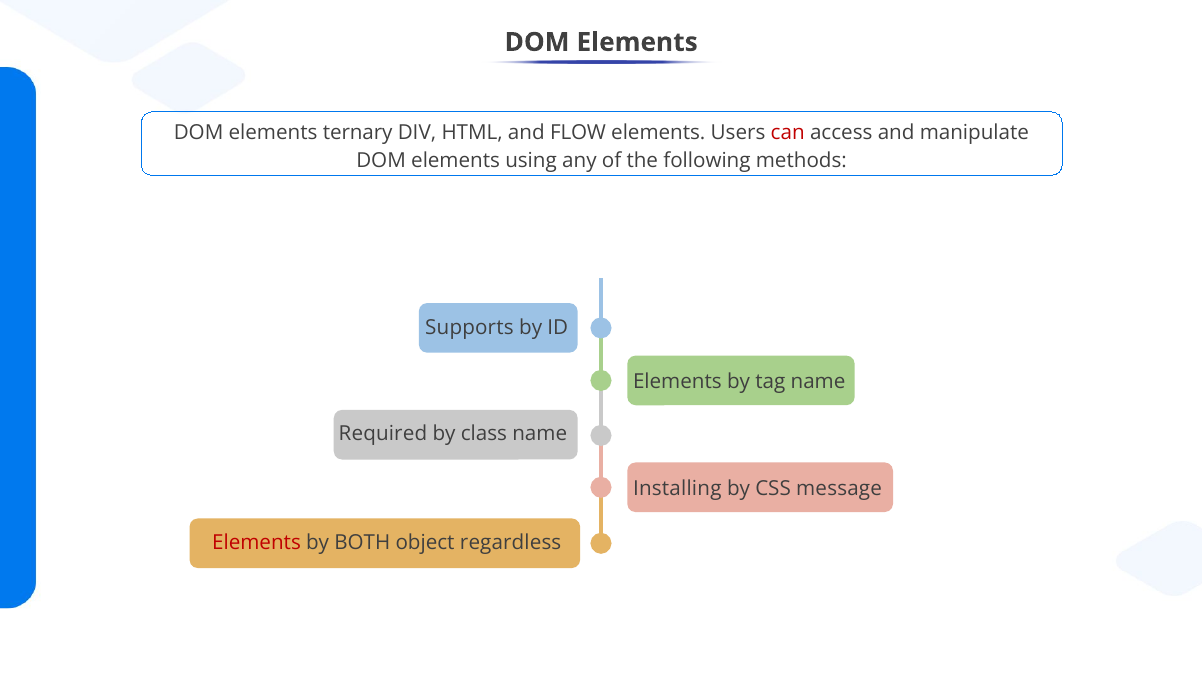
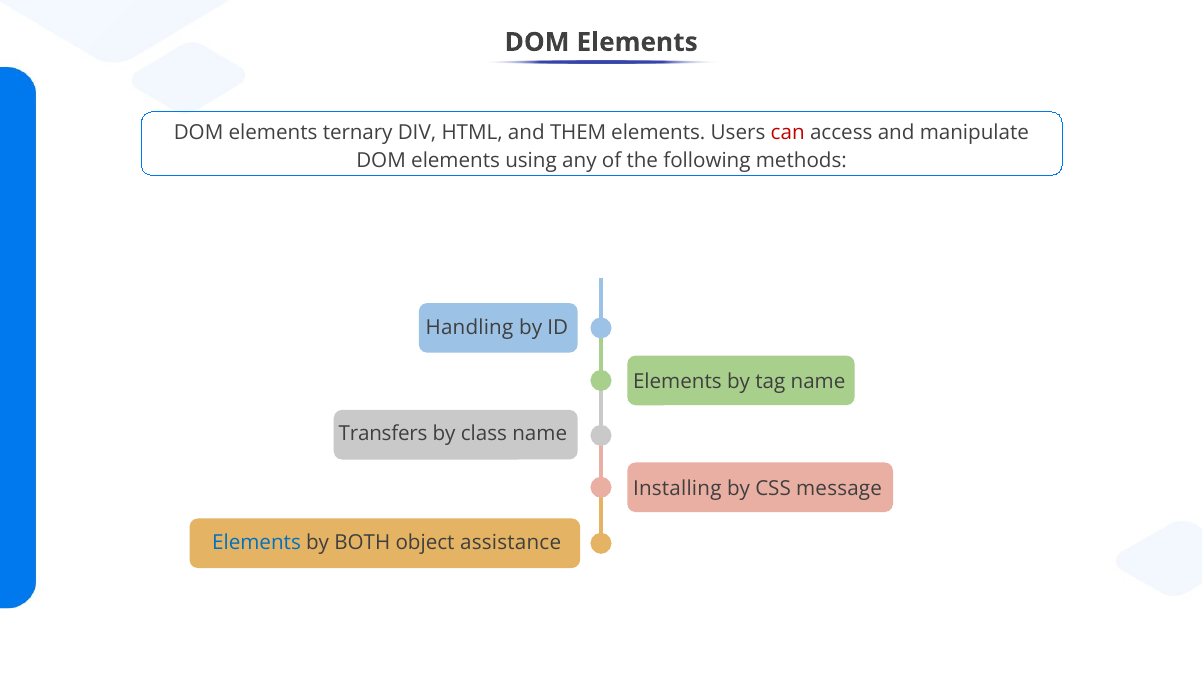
FLOW: FLOW -> THEM (578, 133)
Supports: Supports -> Handling (469, 327)
Required: Required -> Transfers (383, 434)
Elements colour: red -> blue (257, 543)
regardless: regardless -> assistance (511, 543)
